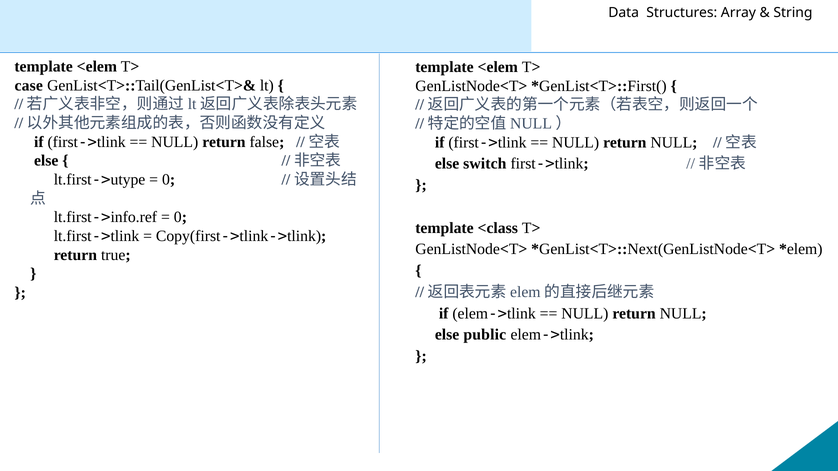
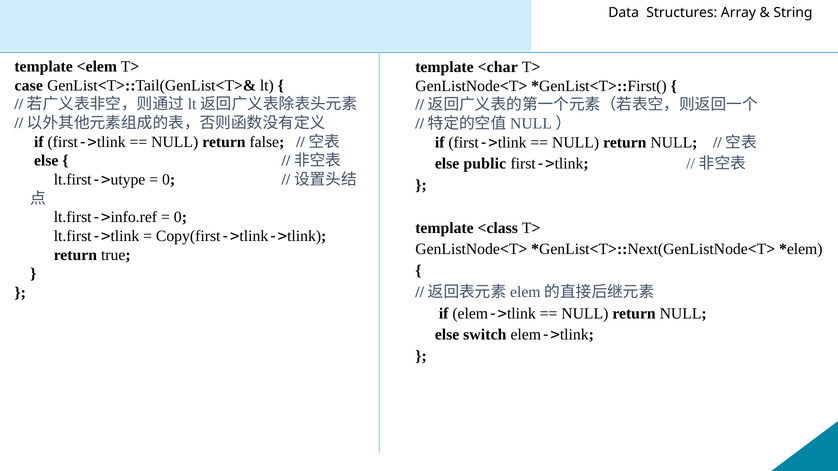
<elem: <elem -> <char (498, 67)
switch: switch -> public (485, 164)
public: public -> switch (485, 335)
